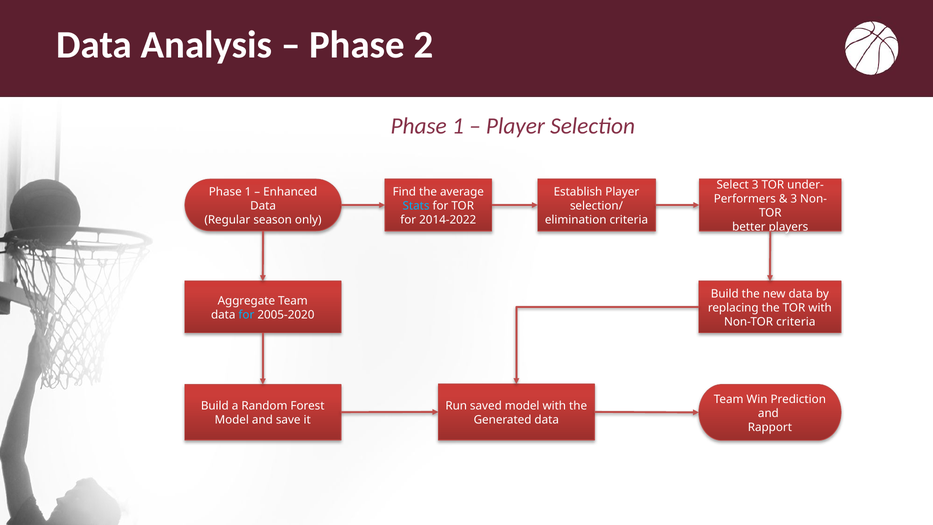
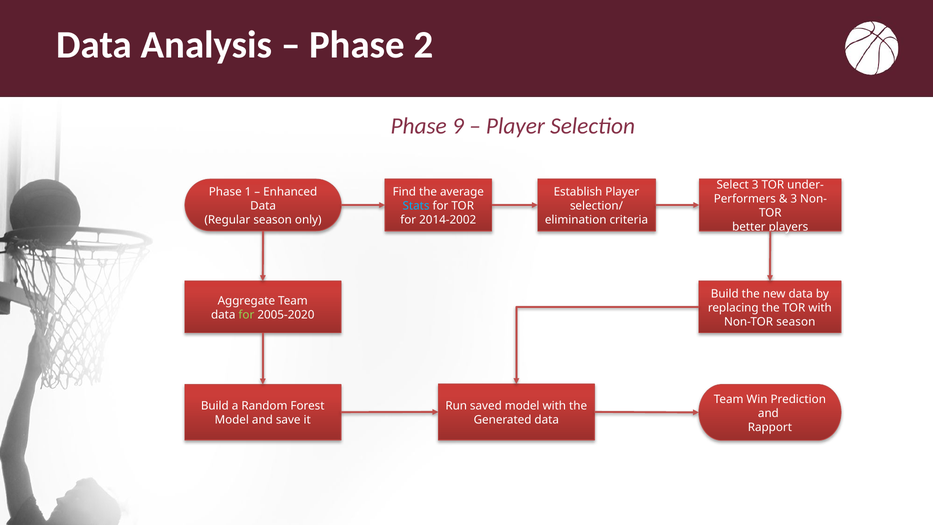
1: 1 -> 9 (458, 126)
2014-2022: 2014-2022 -> 2014-2002 (448, 220)
for colour: light blue -> light green (246, 315)
Non-TOR criteria: criteria -> season (796, 322)
